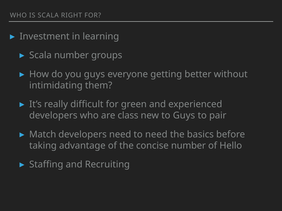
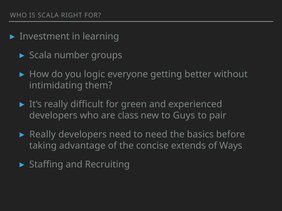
you guys: guys -> logic (94, 74)
Match: Match -> Really (43, 135)
concise number: number -> extends (188, 146)
Hello: Hello -> Ways (231, 146)
